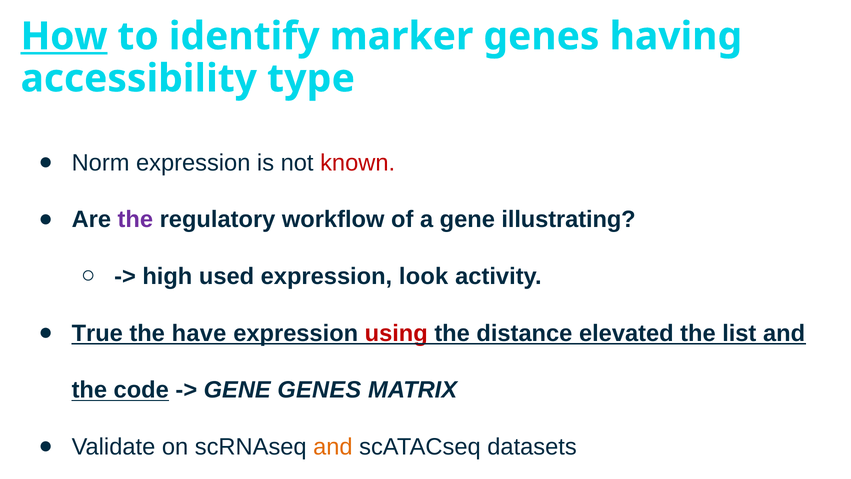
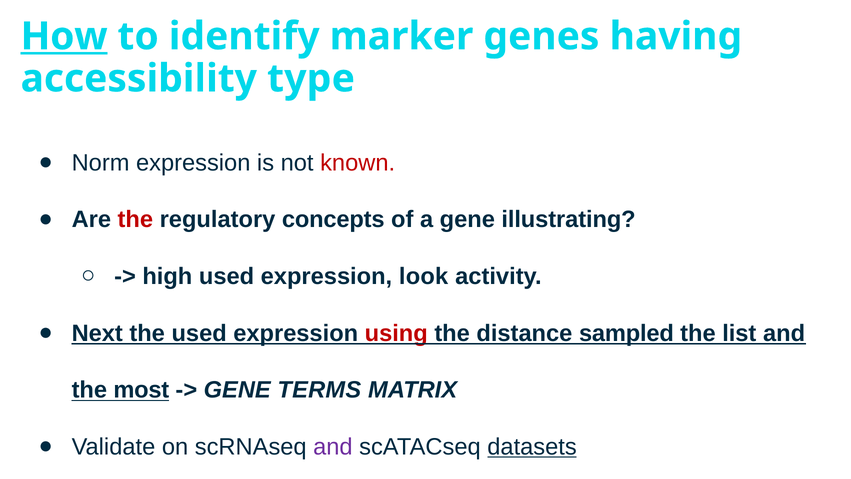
the colour: purple -> red (135, 220)
workflow: workflow -> concepts (333, 220)
True: True -> Next (97, 333)
the have: have -> used (199, 333)
elevated: elevated -> sampled (626, 333)
code: code -> most (141, 390)
GENE GENES: GENES -> TERMS (319, 390)
and colour: orange -> purple (333, 447)
datasets underline: none -> present (532, 447)
